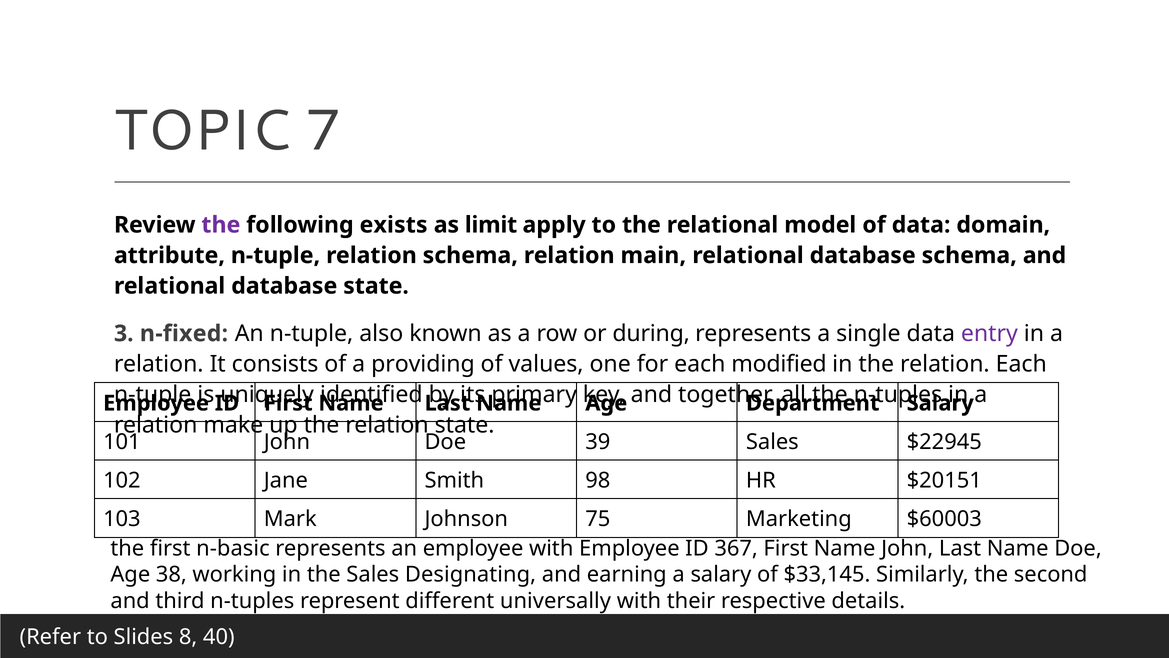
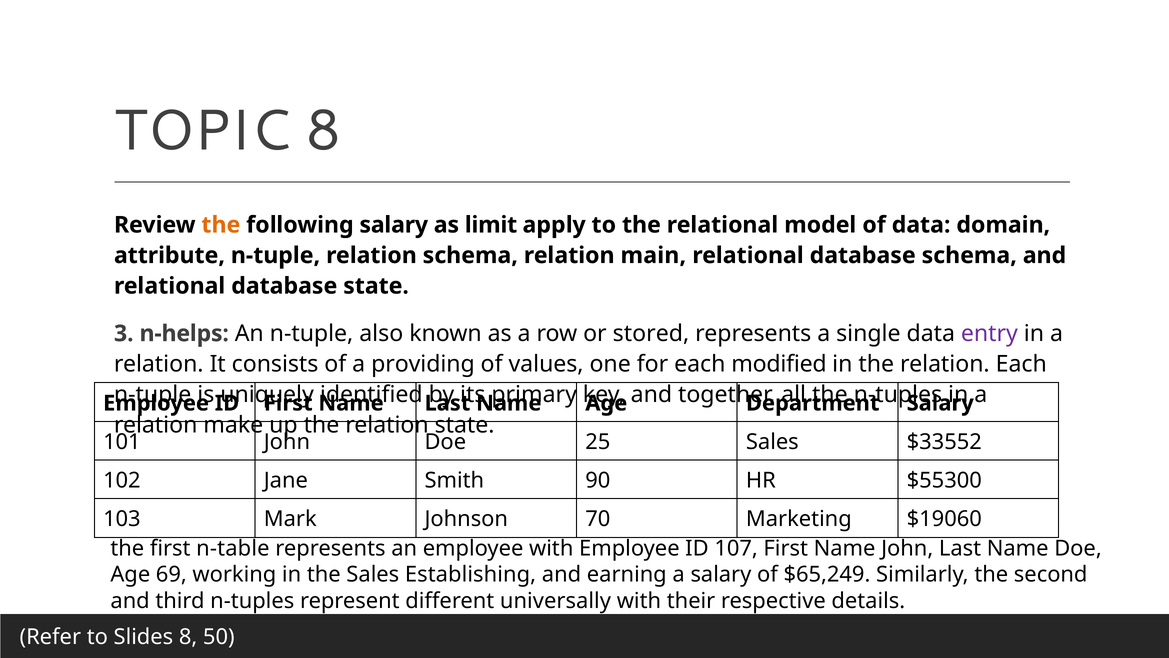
TOPIC 7: 7 -> 8 (323, 131)
the colour: purple -> orange (221, 225)
following exists: exists -> salary (394, 225)
n-fixed: n-fixed -> n-helps (184, 333)
during: during -> stored (651, 333)
39: 39 -> 25 (598, 442)
$22945: $22945 -> $33552 (944, 442)
98: 98 -> 90 (598, 480)
$20151: $20151 -> $55300 (944, 480)
75: 75 -> 70 (598, 519)
$60003: $60003 -> $19060 (944, 519)
n-basic: n-basic -> n-table (233, 548)
367: 367 -> 107 (736, 548)
38: 38 -> 69 (171, 574)
Designating: Designating -> Establishing (471, 574)
$33,145: $33,145 -> $65,249 (827, 574)
40: 40 -> 50 (219, 637)
